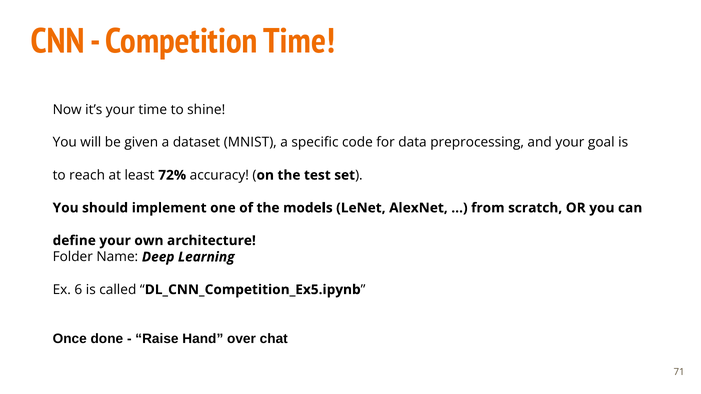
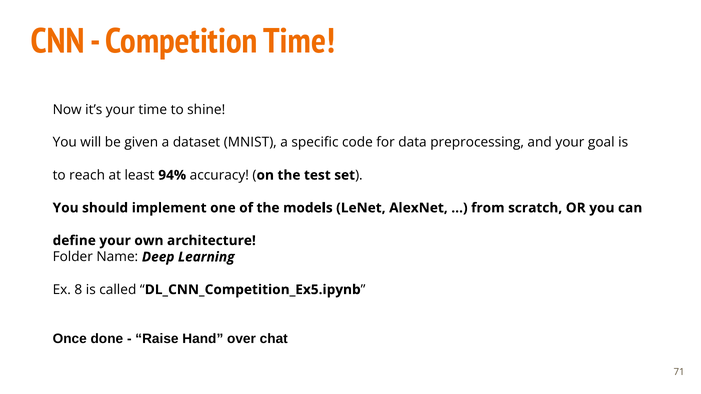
72%: 72% -> 94% (172, 175)
6: 6 -> 8 (78, 290)
